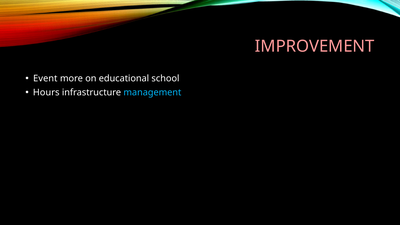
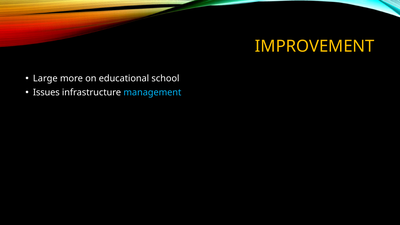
IMPROVEMENT colour: pink -> yellow (315, 46)
Event: Event -> Large (45, 78)
Hours: Hours -> Issues (46, 92)
